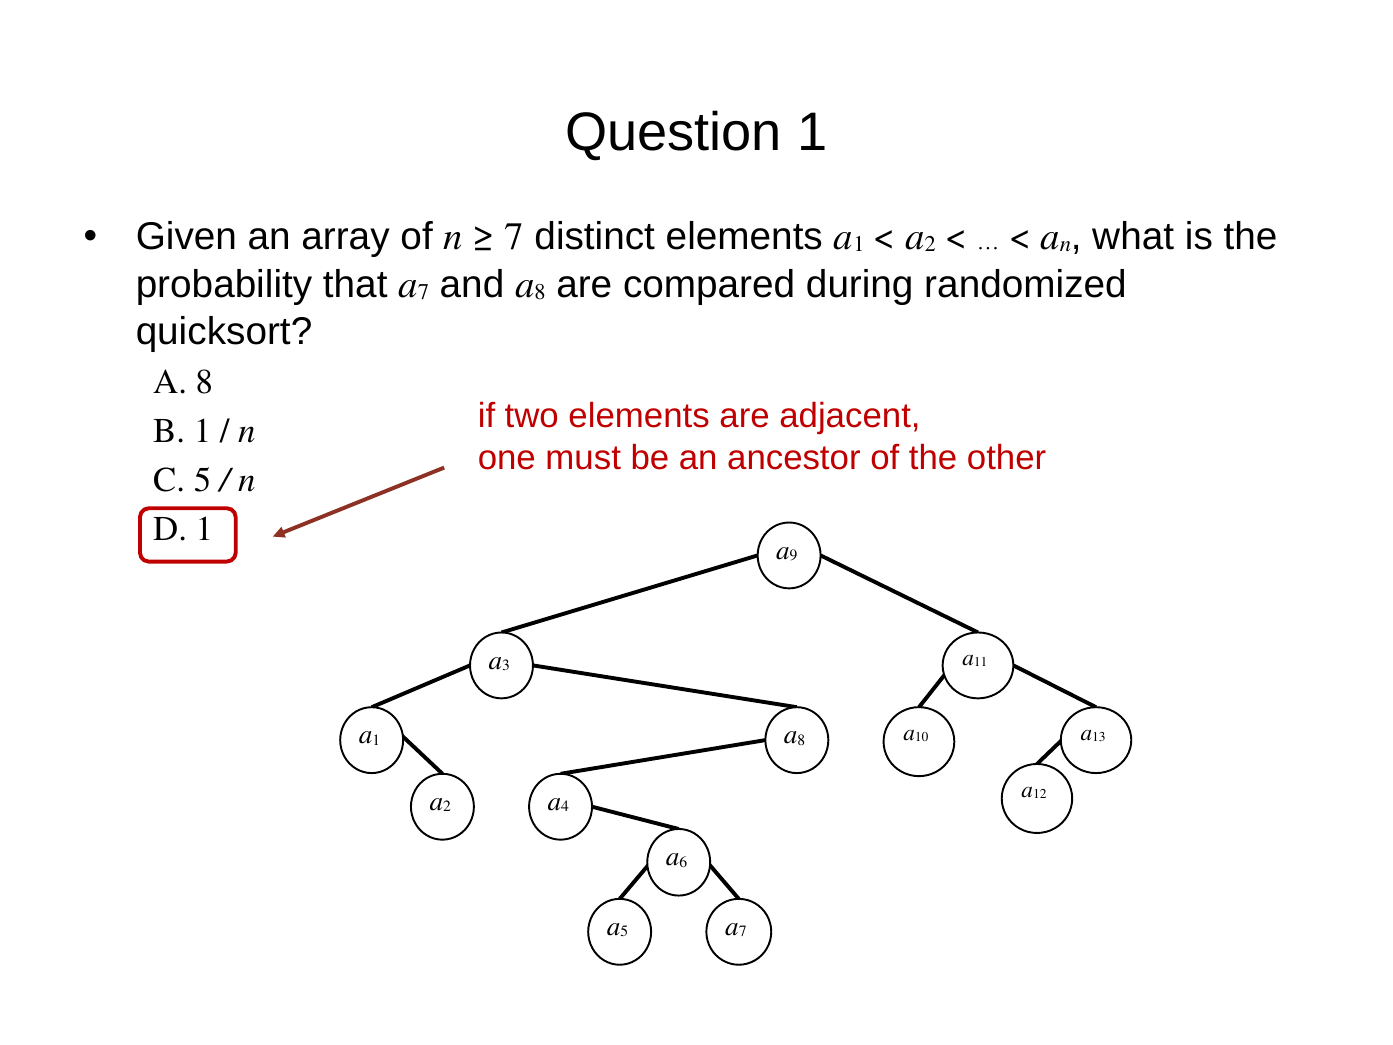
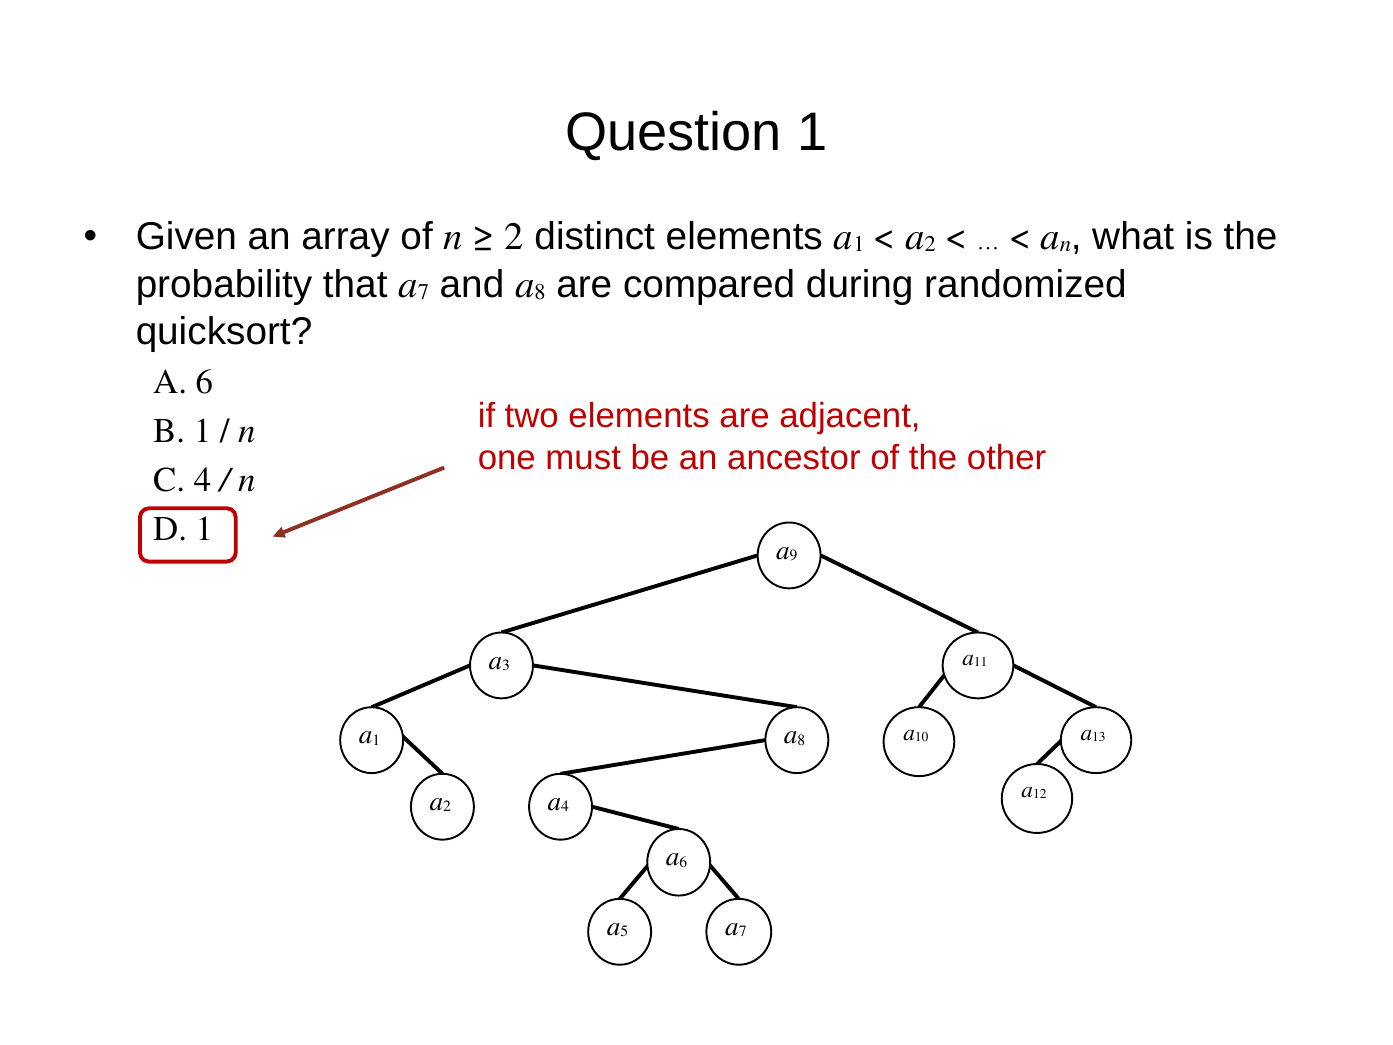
7: 7 -> 2 (514, 237)
8: 8 -> 6 (204, 382)
C 5: 5 -> 4 (203, 480)
